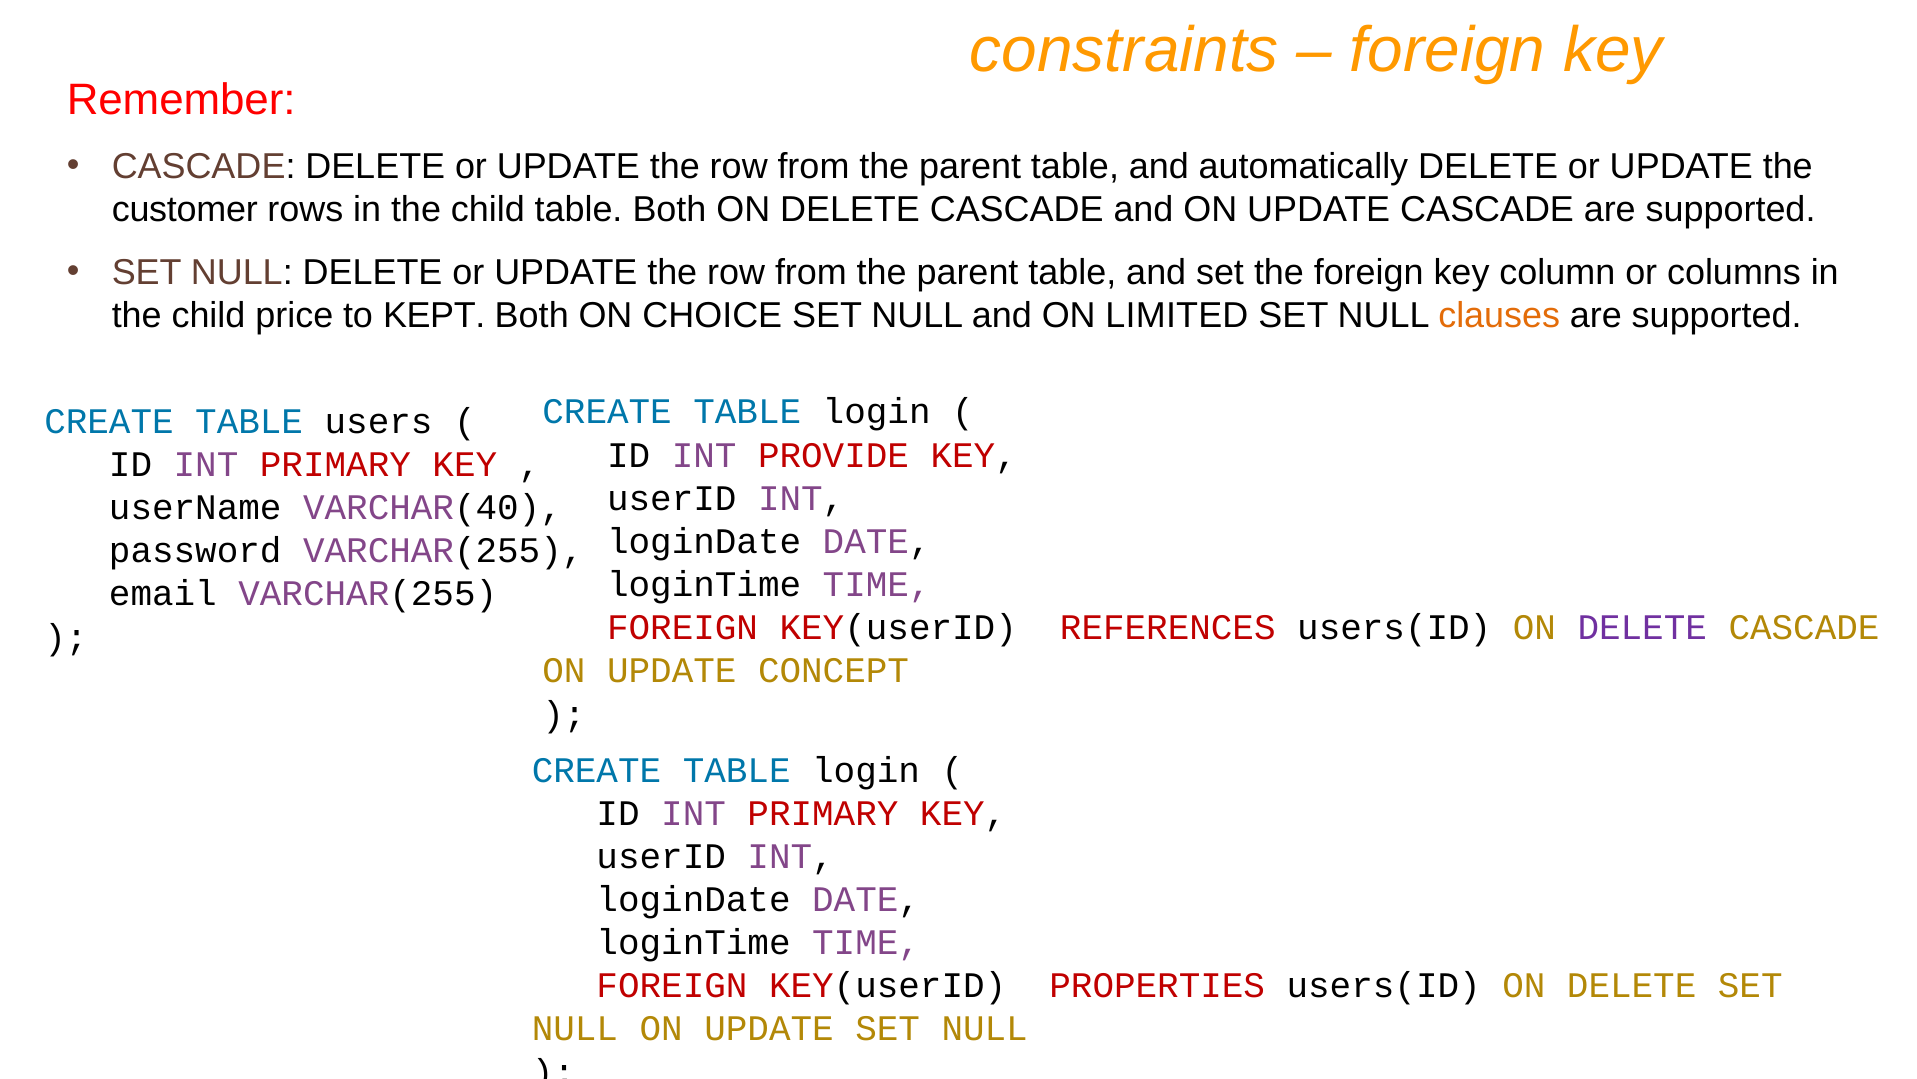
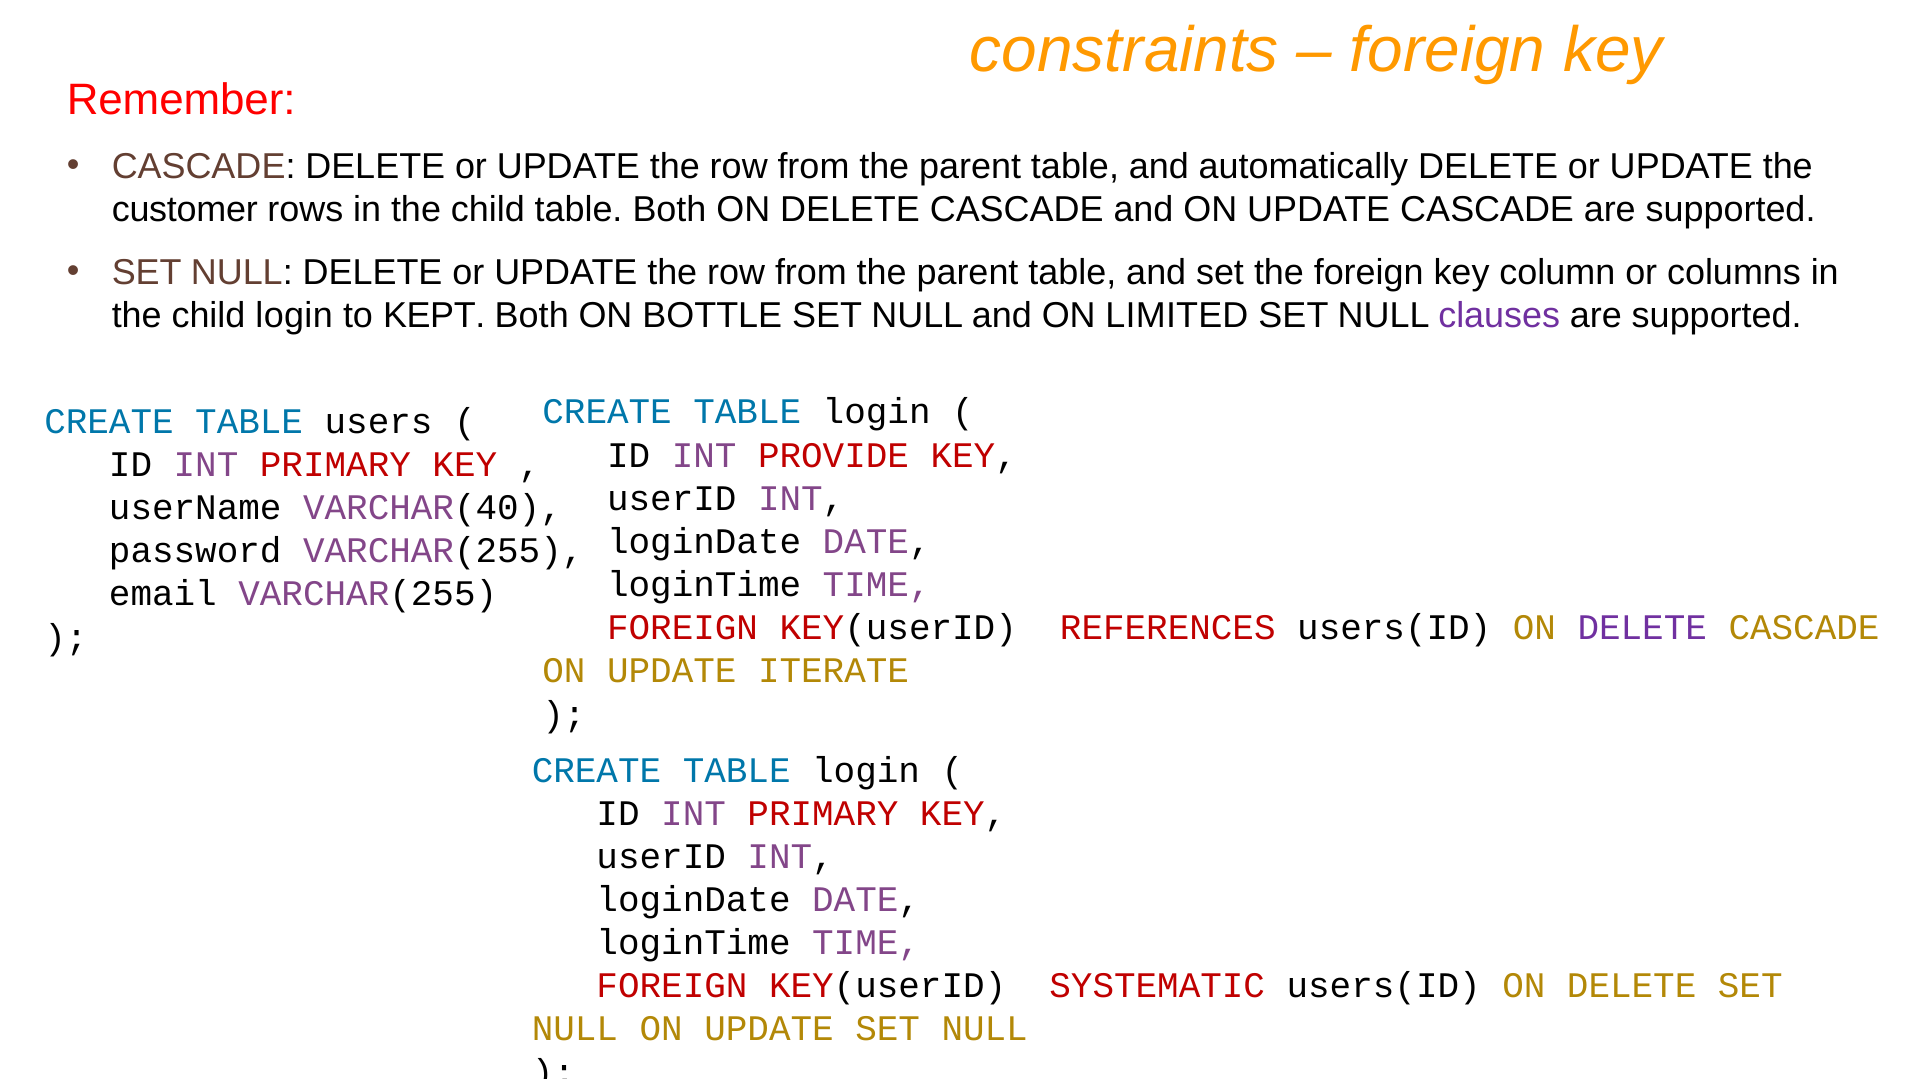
child price: price -> login (294, 315)
CHOICE: CHOICE -> BOTTLE (712, 315)
clauses colour: orange -> purple (1499, 315)
CONCEPT: CONCEPT -> ITERATE (834, 671)
PROPERTIES: PROPERTIES -> SYSTEMATIC (1157, 985)
